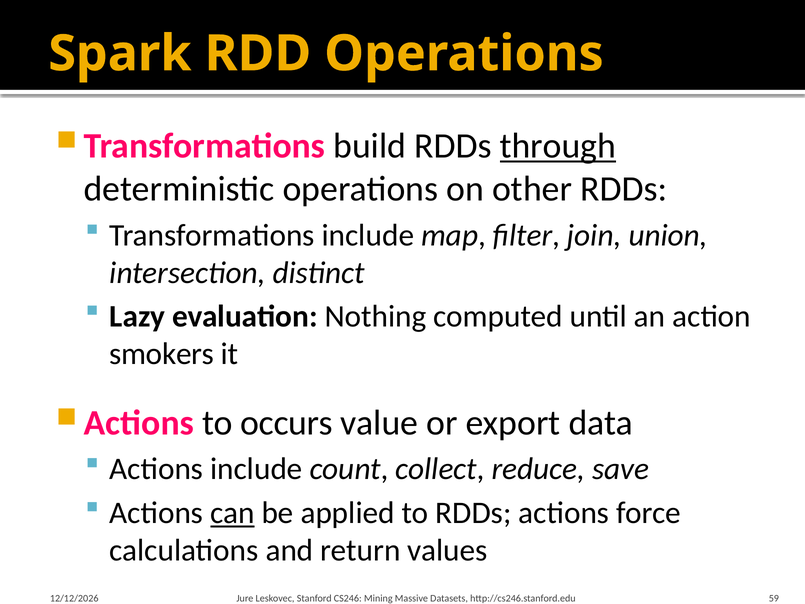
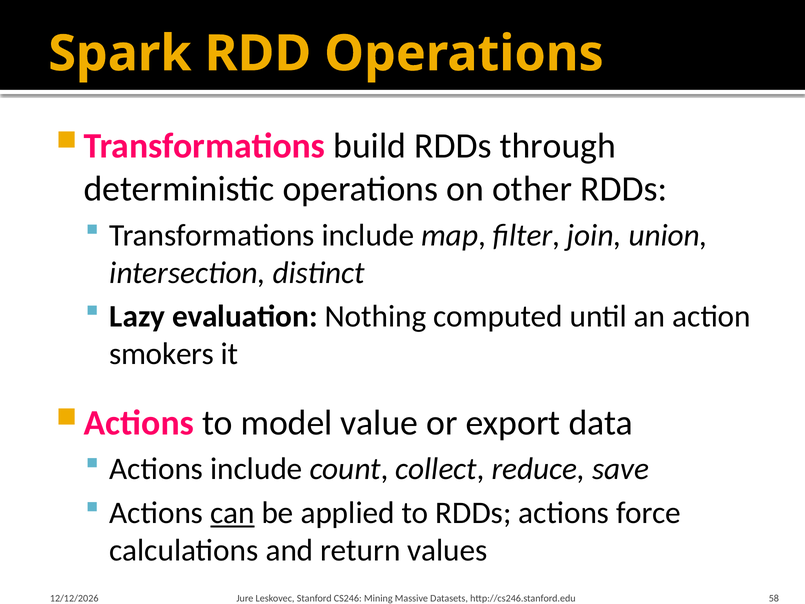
through underline: present -> none (558, 146)
occurs: occurs -> model (287, 423)
59: 59 -> 58 (774, 598)
